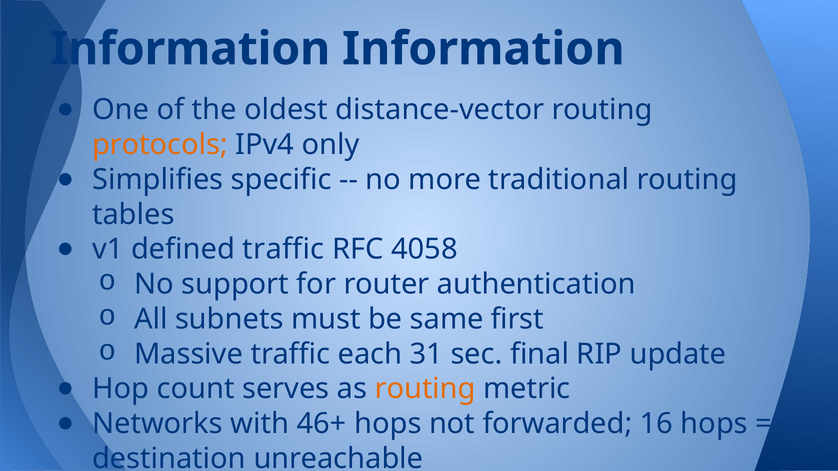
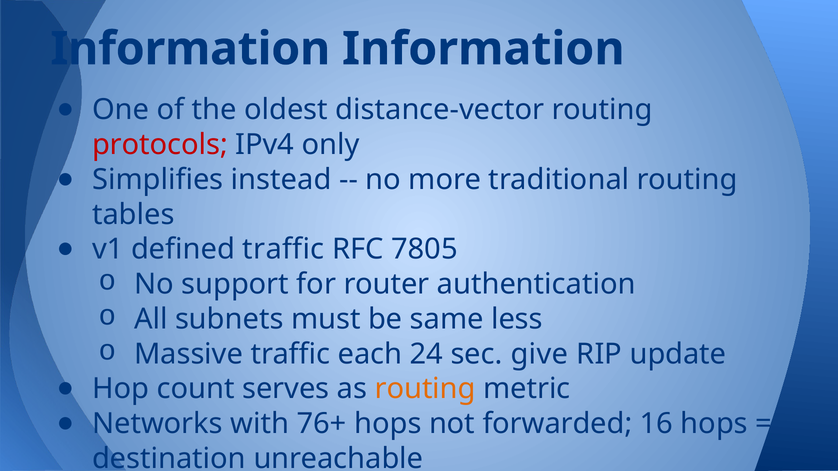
protocols colour: orange -> red (160, 145)
specific: specific -> instead (281, 180)
4058: 4058 -> 7805 (424, 250)
first: first -> less (517, 319)
31: 31 -> 24 (426, 354)
final: final -> give (539, 354)
46+: 46+ -> 76+ (322, 424)
